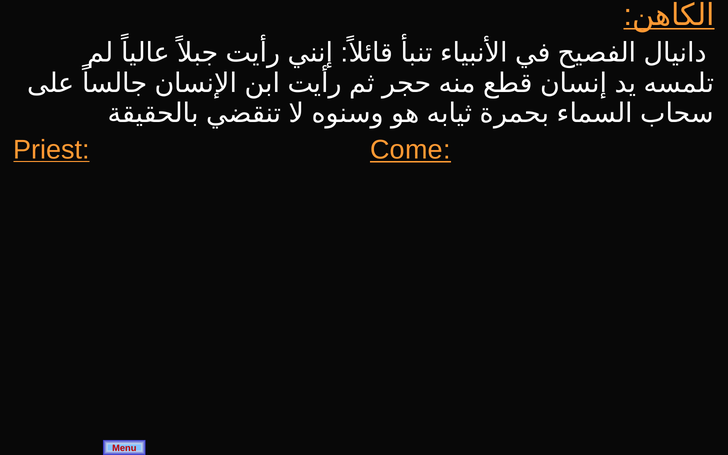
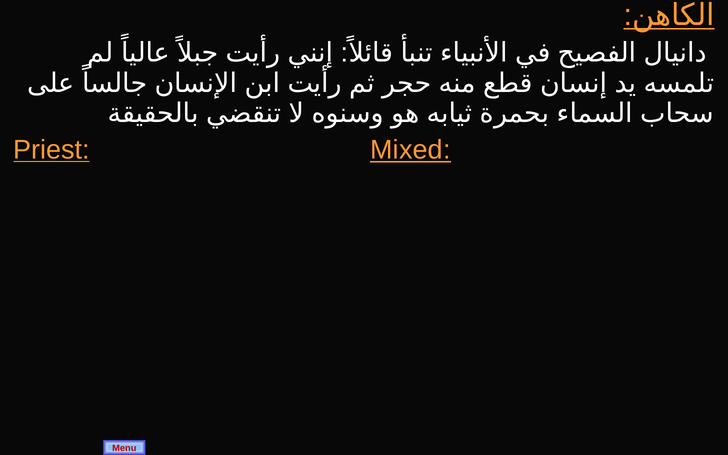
Come: Come -> Mixed (410, 150)
